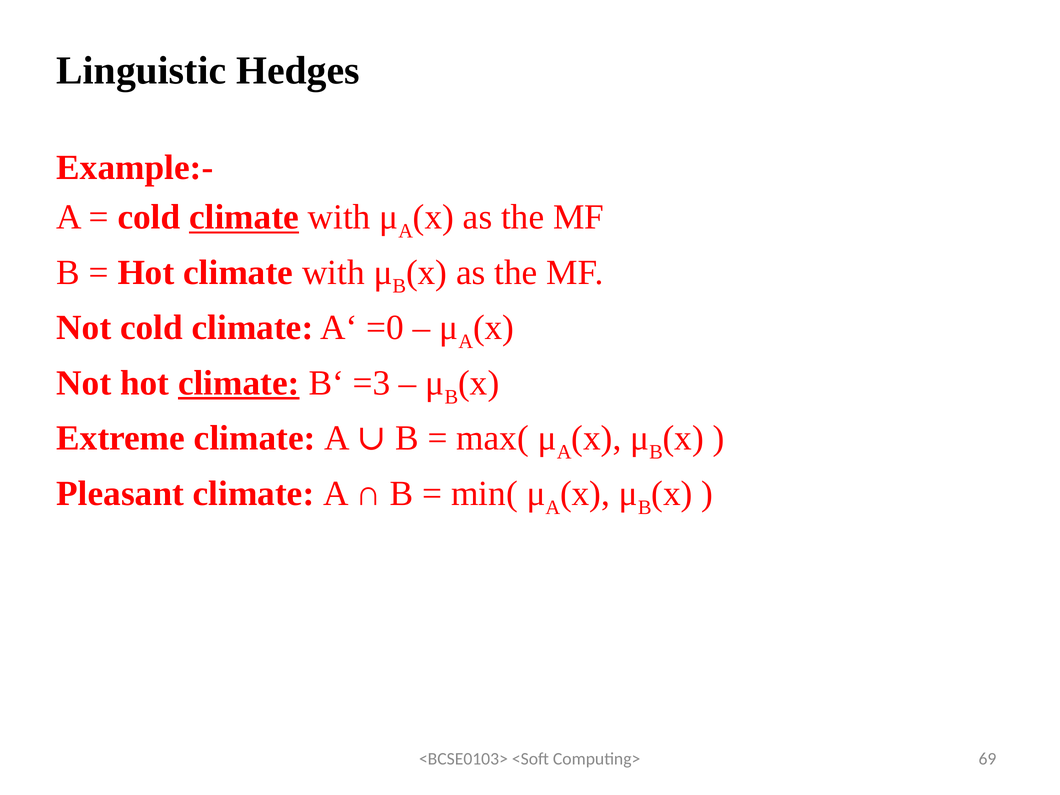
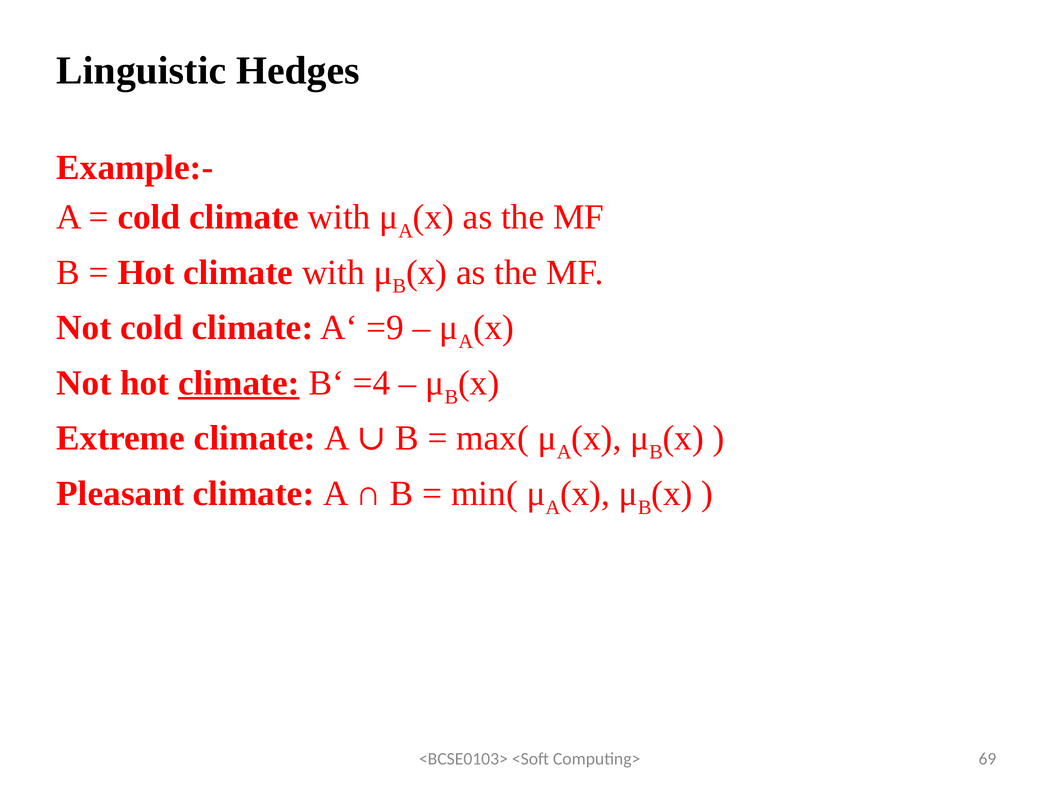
climate underline: present -> none (244, 217)
=0: =0 -> =9 (385, 328)
=3: =3 -> =4 (371, 383)
